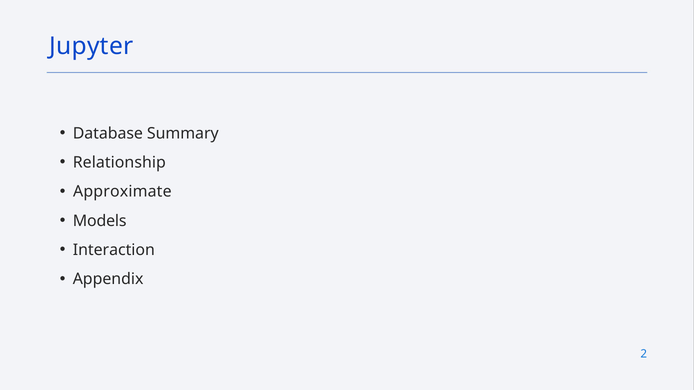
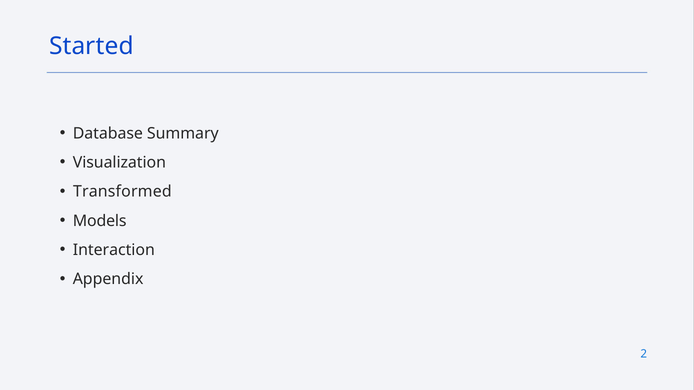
Jupyter: Jupyter -> Started (91, 46)
Relationship: Relationship -> Visualization (119, 163)
Approximate: Approximate -> Transformed (122, 192)
